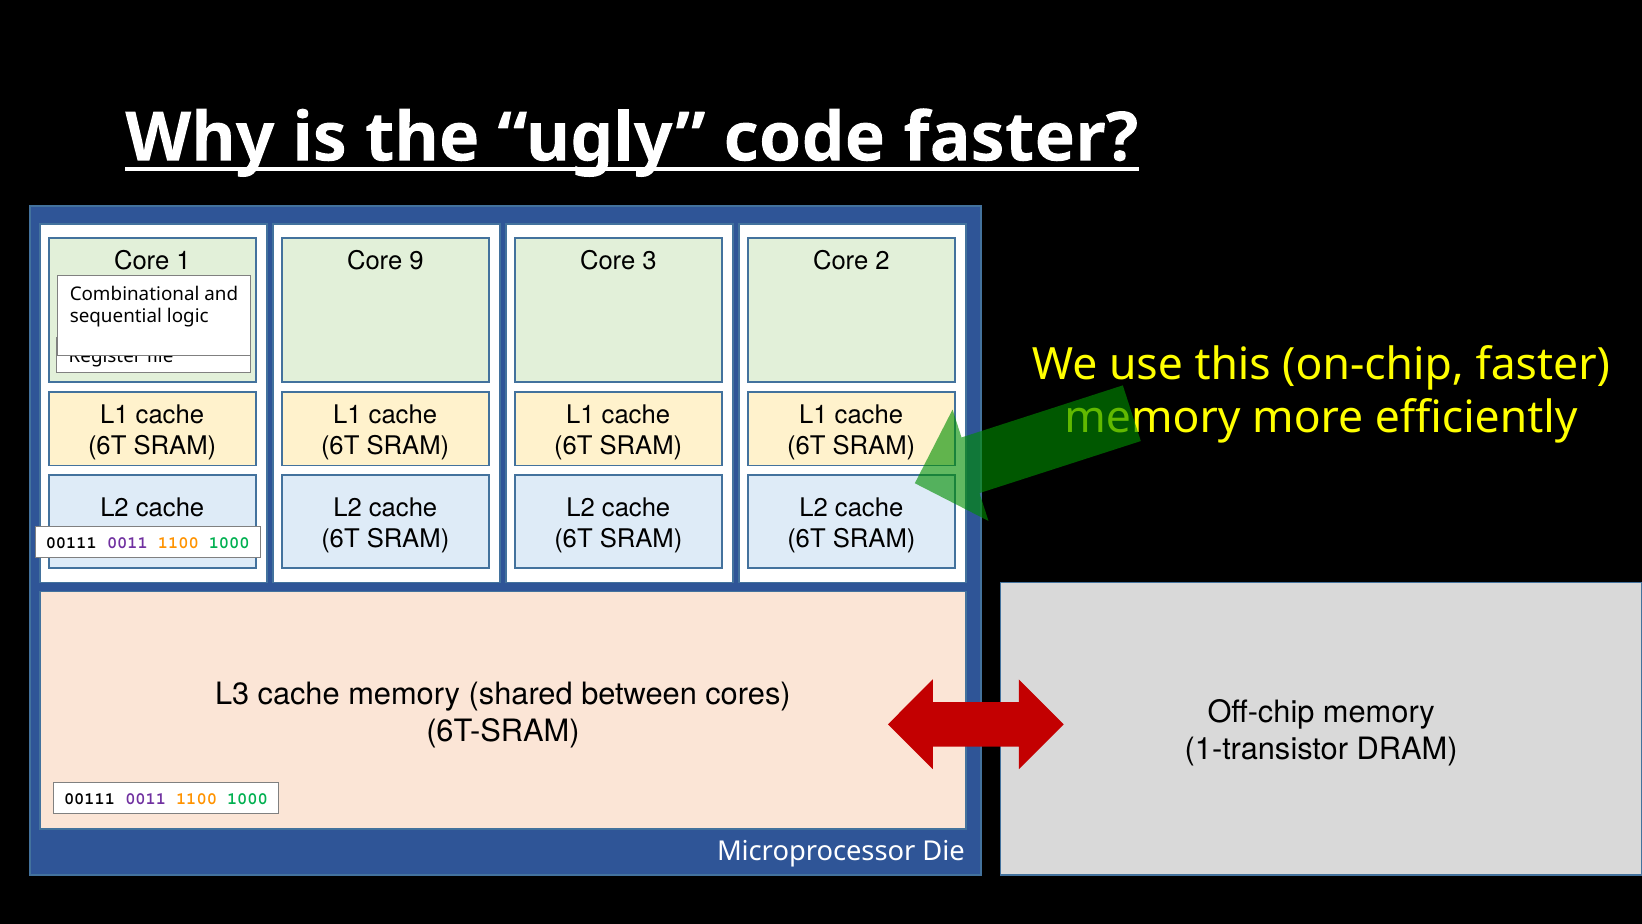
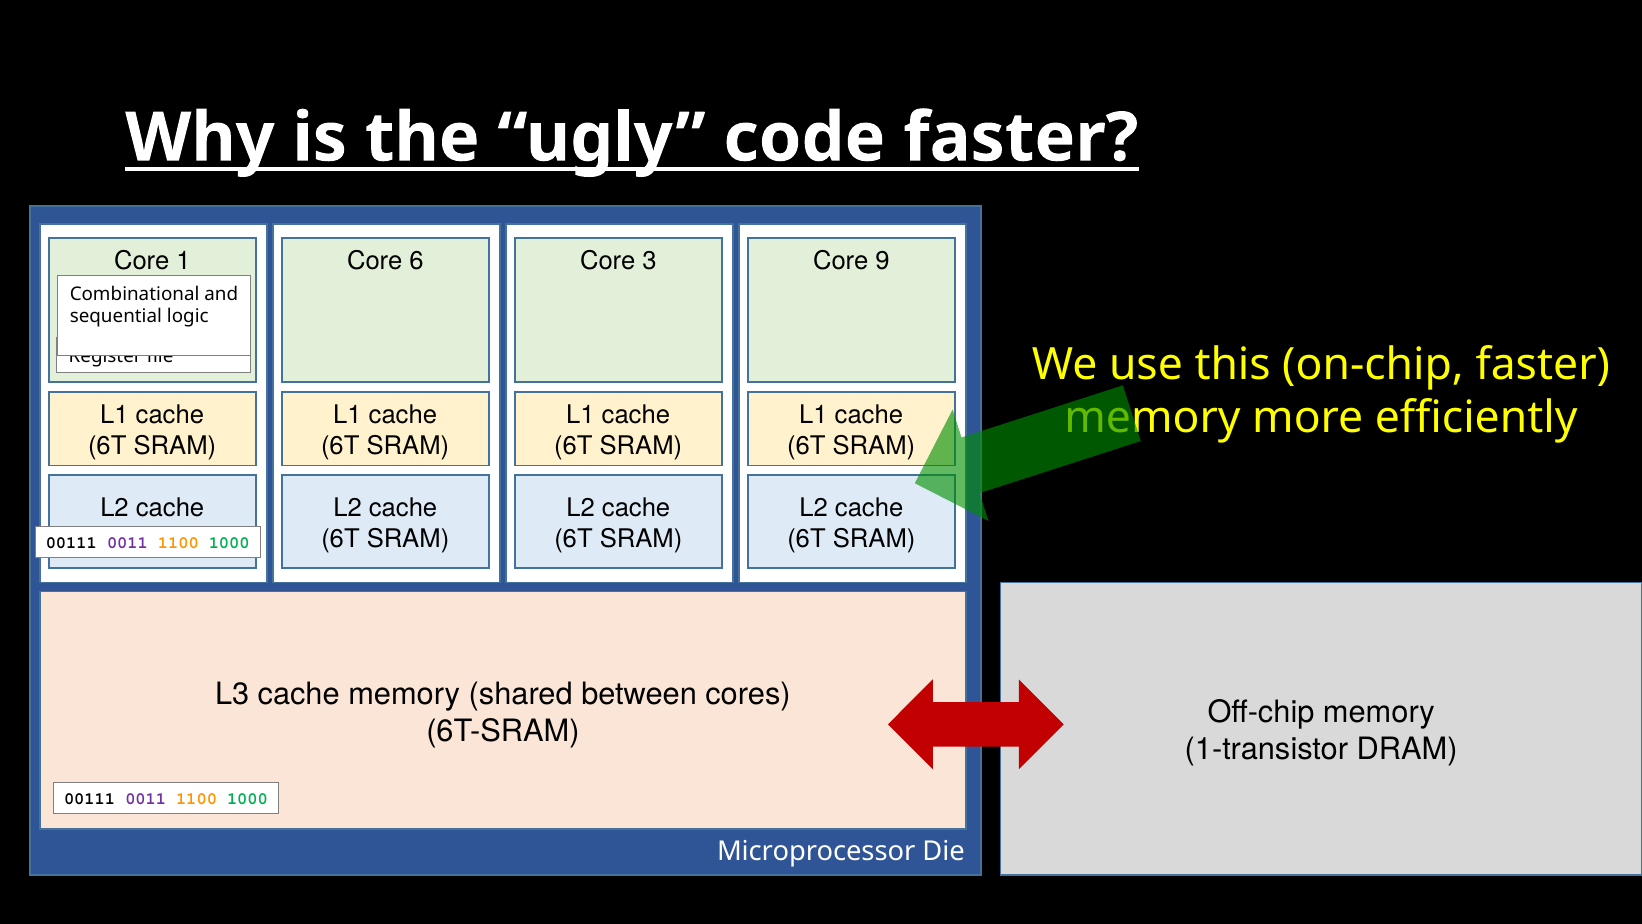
9: 9 -> 6 (417, 261)
2: 2 -> 9 (883, 261)
